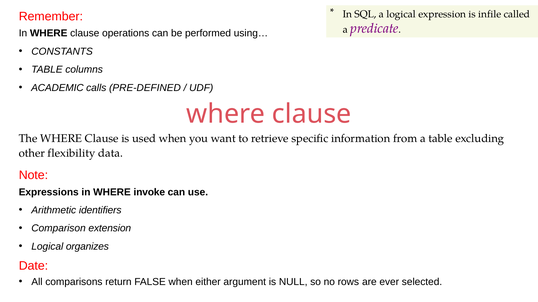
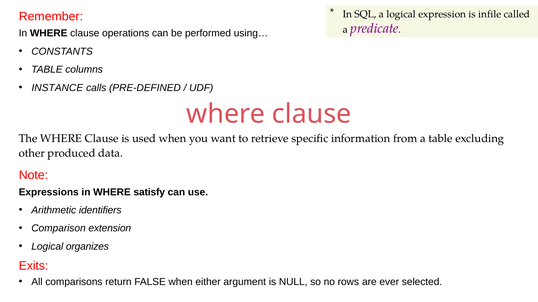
ACADEMIC: ACADEMIC -> INSTANCE (57, 88)
flexibility: flexibility -> produced (72, 153)
invoke: invoke -> satisfy (149, 192)
Date: Date -> Exits (33, 266)
